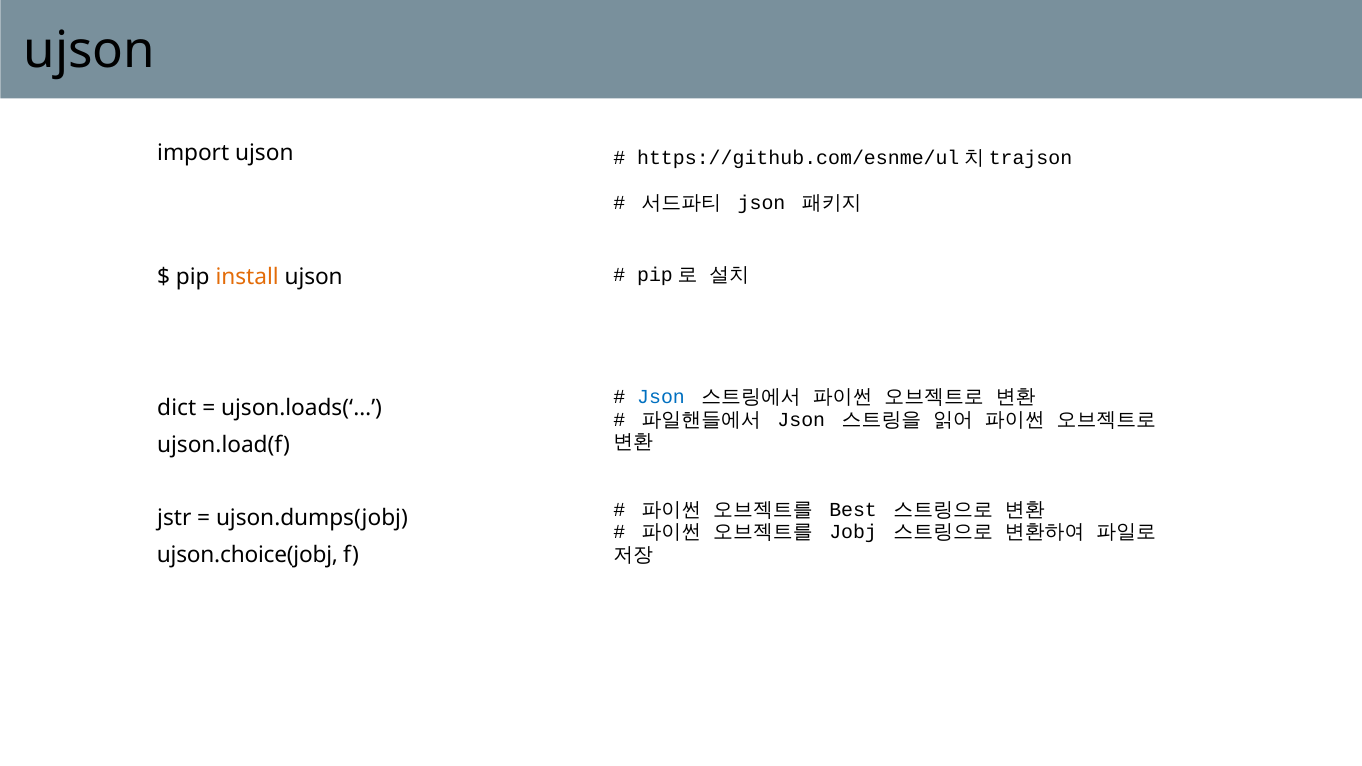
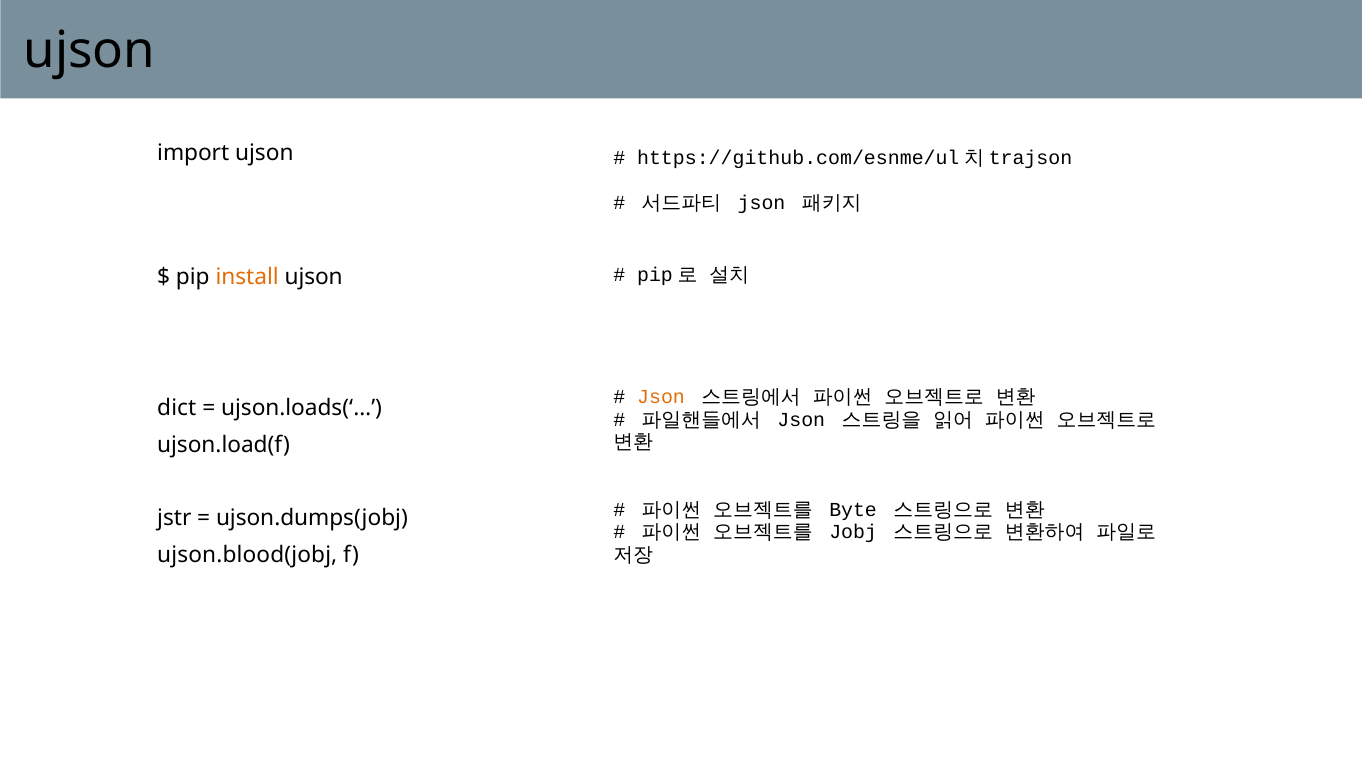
Json colour: blue -> orange (661, 397)
Best: Best -> Byte (853, 510)
ujson.choice(jobj: ujson.choice(jobj -> ujson.blood(jobj (247, 555)
